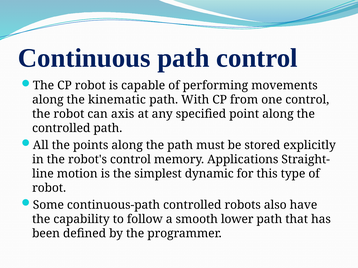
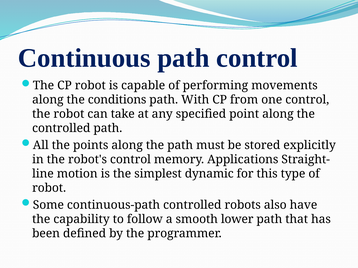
kinematic: kinematic -> conditions (117, 100)
axis: axis -> take (123, 114)
